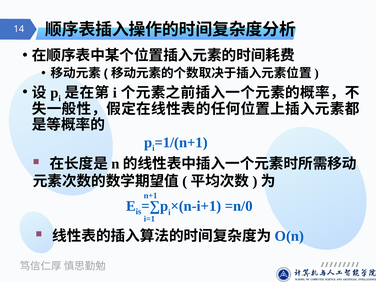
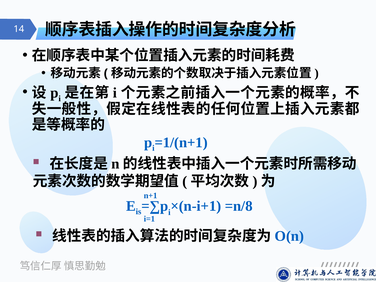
=n/0: =n/0 -> =n/8 (239, 206)
